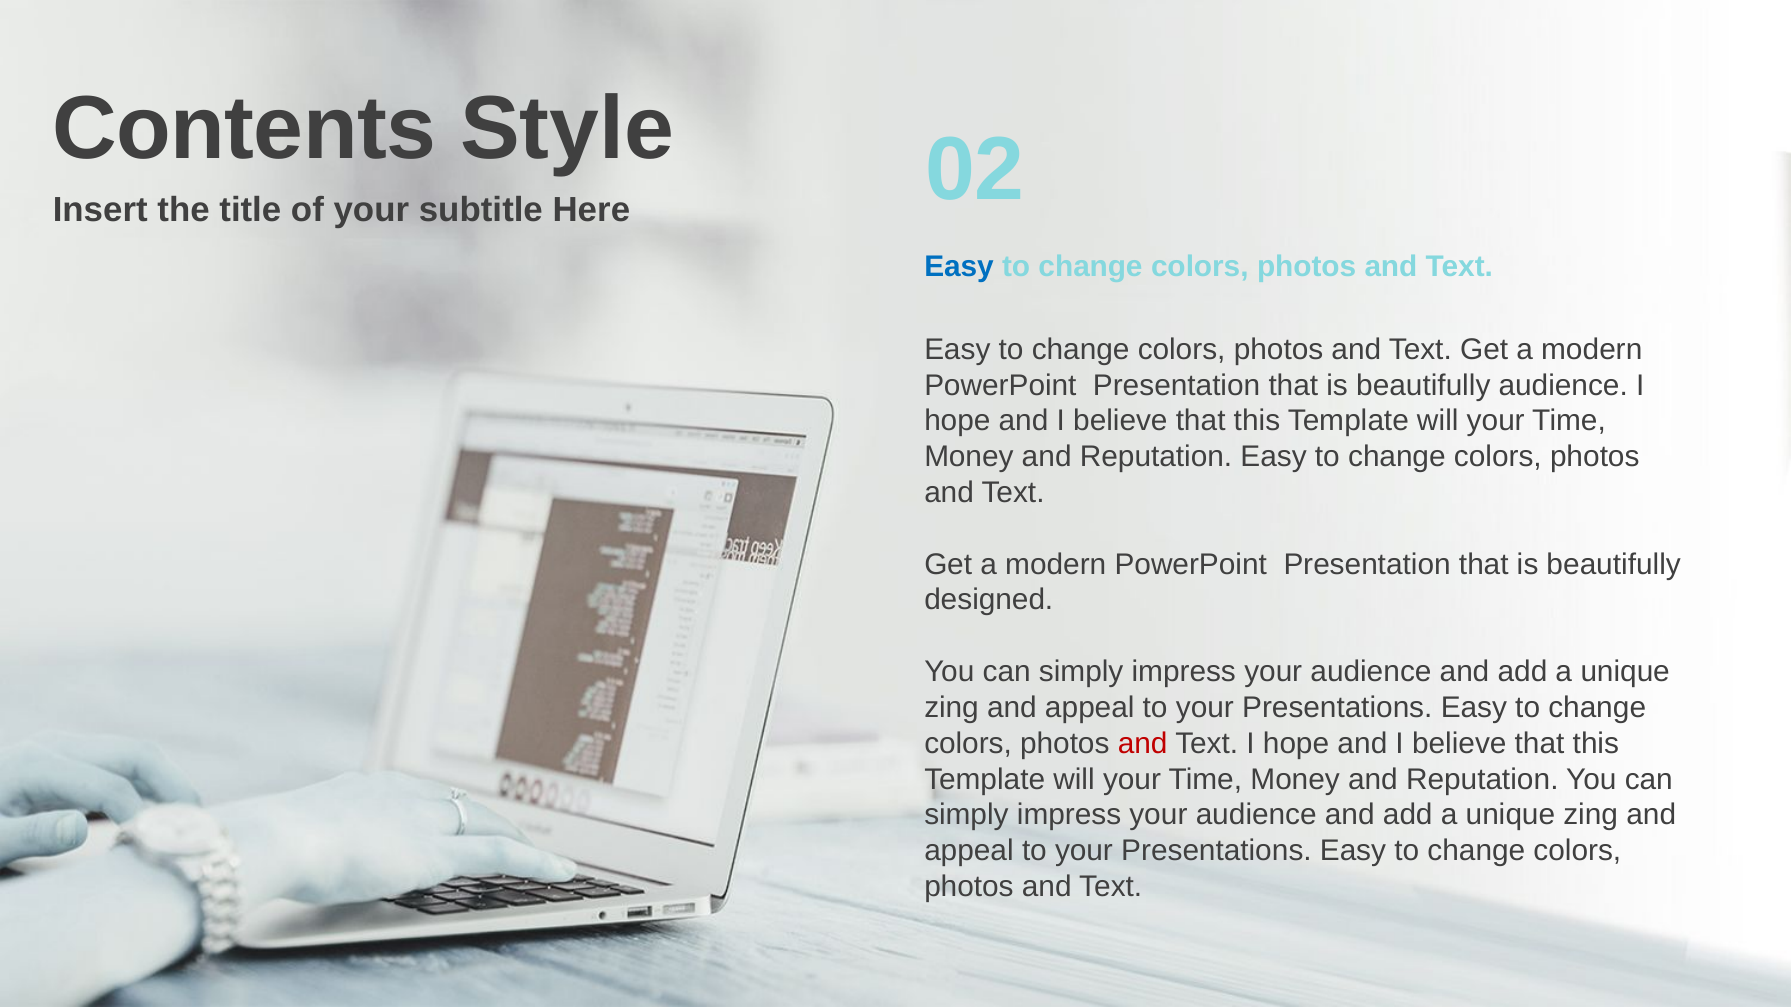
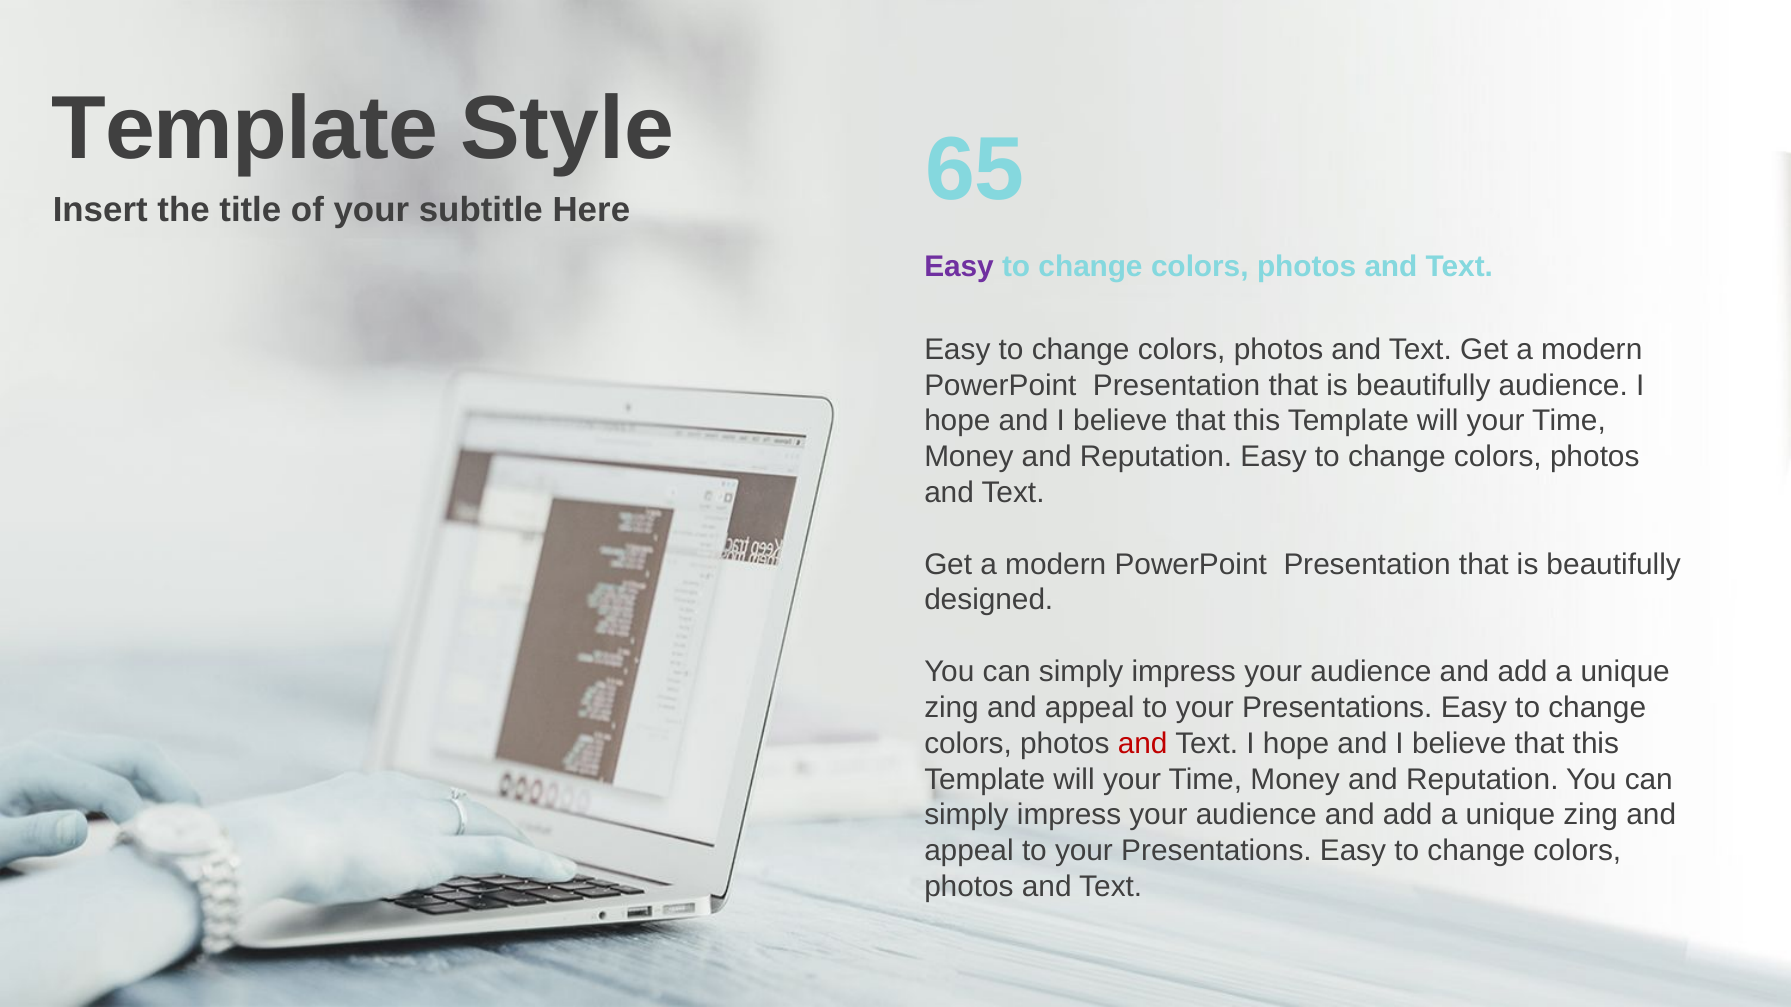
Contents: Contents -> Template (245, 129)
02: 02 -> 65 (975, 170)
Easy colour: blue -> purple (959, 267)
